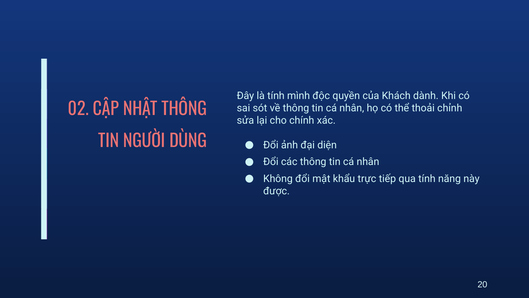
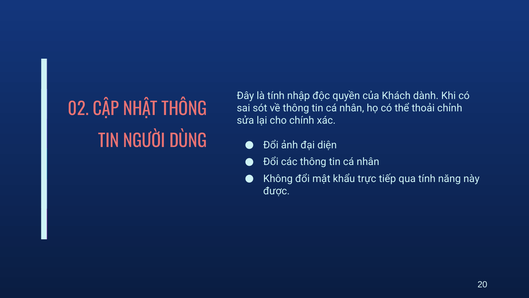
mình: mình -> nhập (299, 95)
